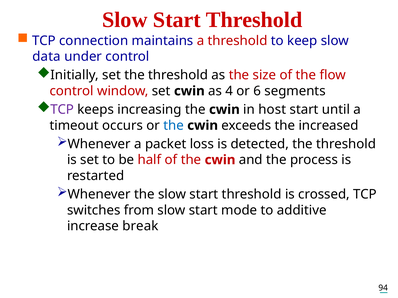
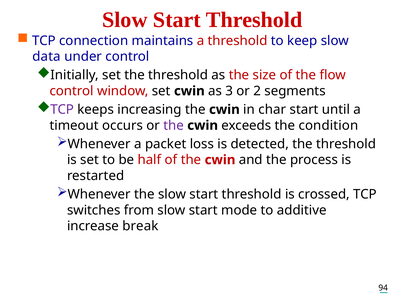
4: 4 -> 3 (229, 91)
6: 6 -> 2 (257, 91)
host: host -> char (272, 110)
the colour: blue -> purple (174, 126)
increased: increased -> condition (328, 126)
